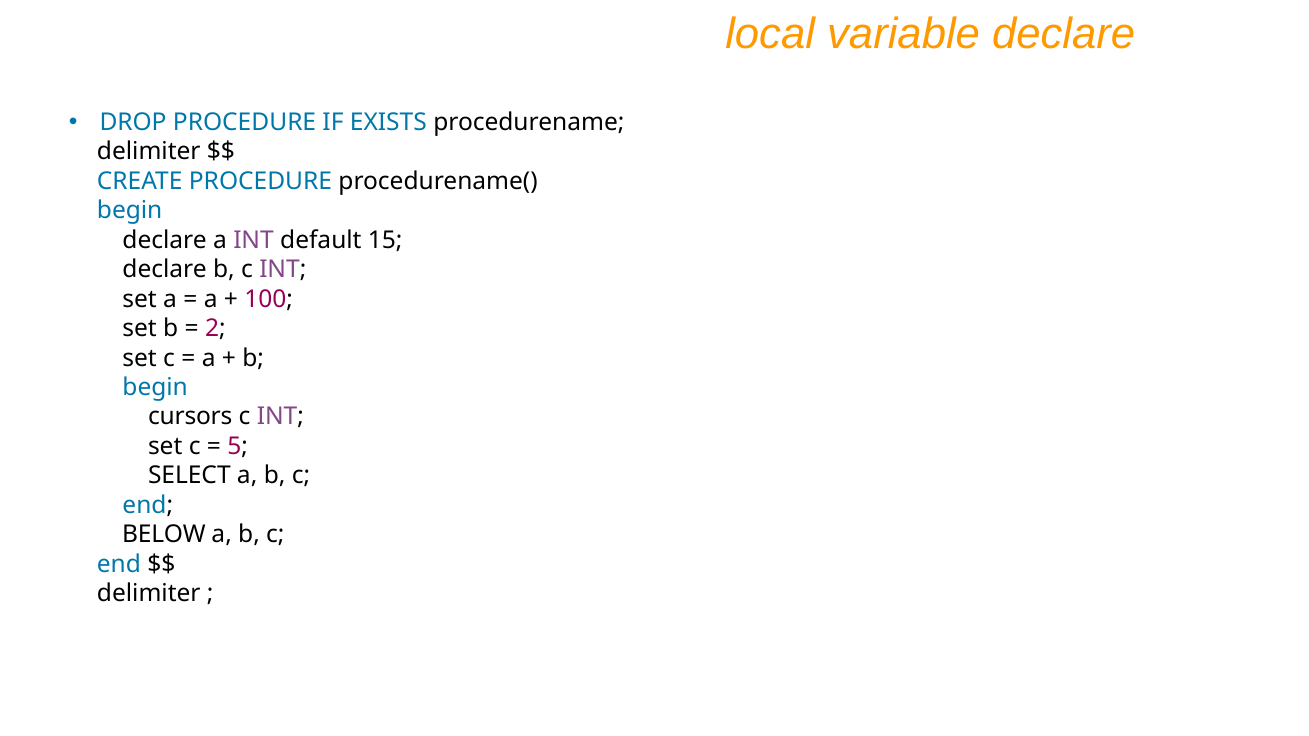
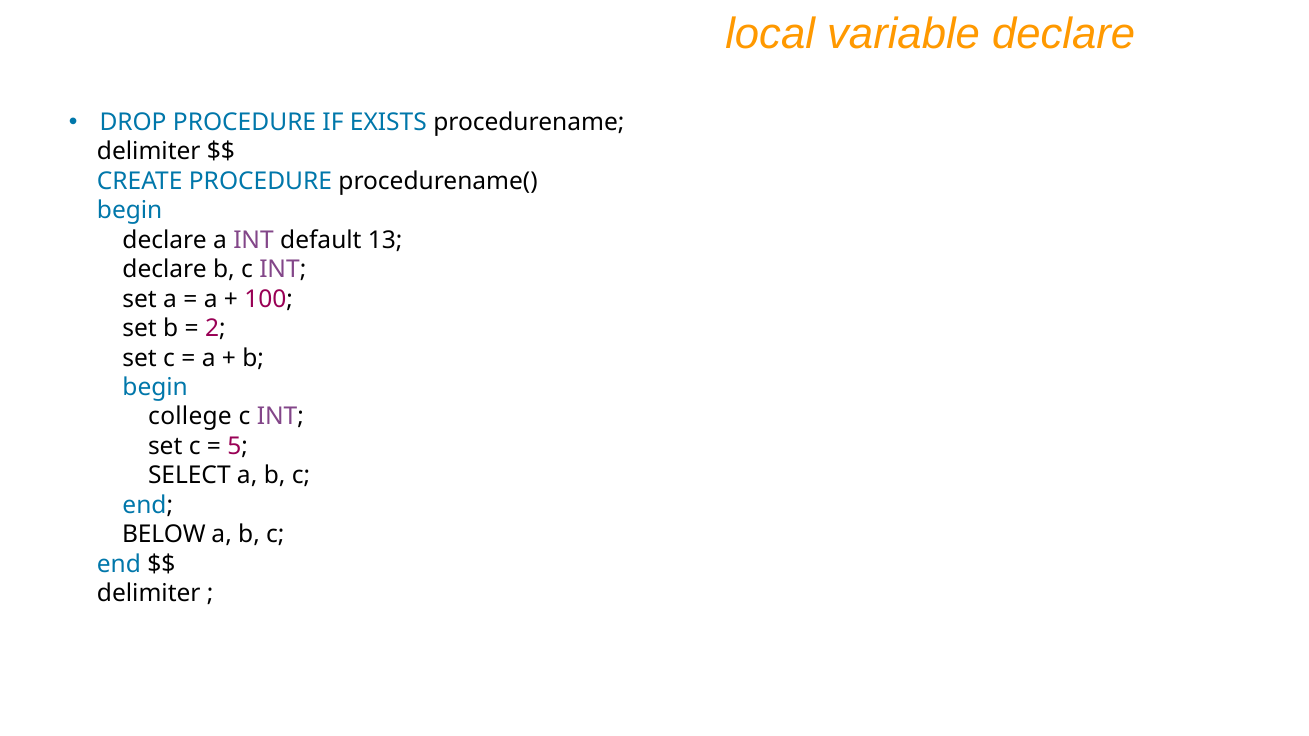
15: 15 -> 13 (385, 240)
cursors: cursors -> college (190, 417)
